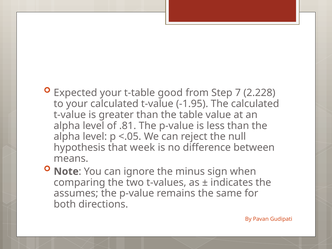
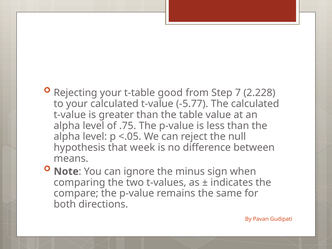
Expected: Expected -> Rejecting (75, 93)
-1.95: -1.95 -> -5.77 (192, 104)
.81: .81 -> .75 (128, 126)
assumes: assumes -> compare (76, 193)
